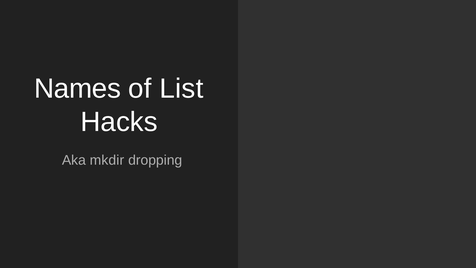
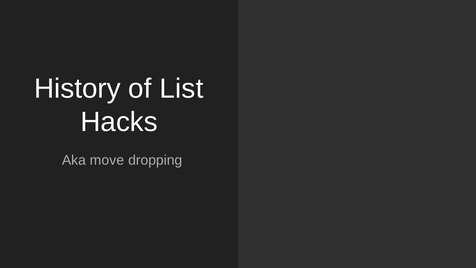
Names: Names -> History (77, 89)
mkdir: mkdir -> move (107, 160)
